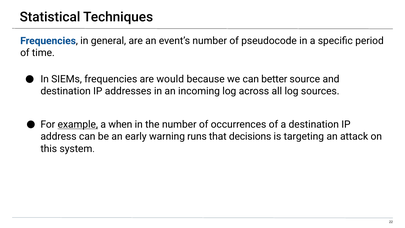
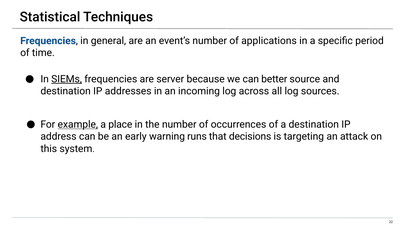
pseudocode: pseudocode -> applications (269, 41)
SIEMs underline: none -> present (67, 79)
would: would -> server (170, 79)
when: when -> place (120, 124)
